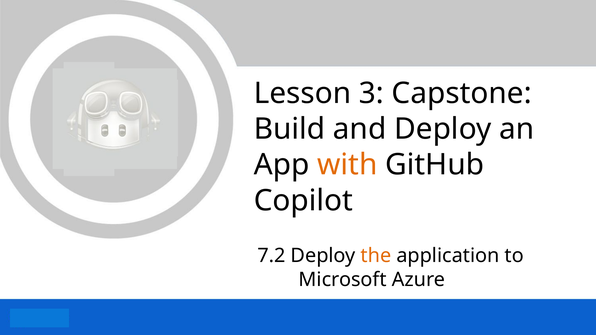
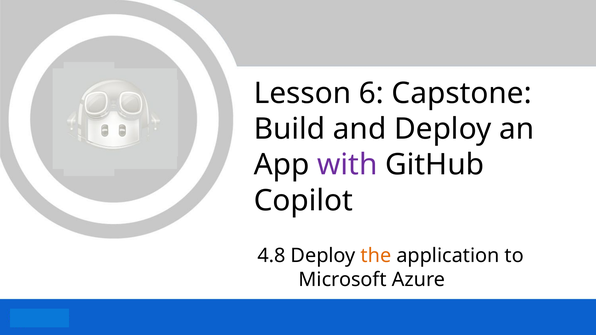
3: 3 -> 6 (371, 93)
with colour: orange -> purple (347, 165)
7.2: 7.2 -> 4.8 (271, 256)
